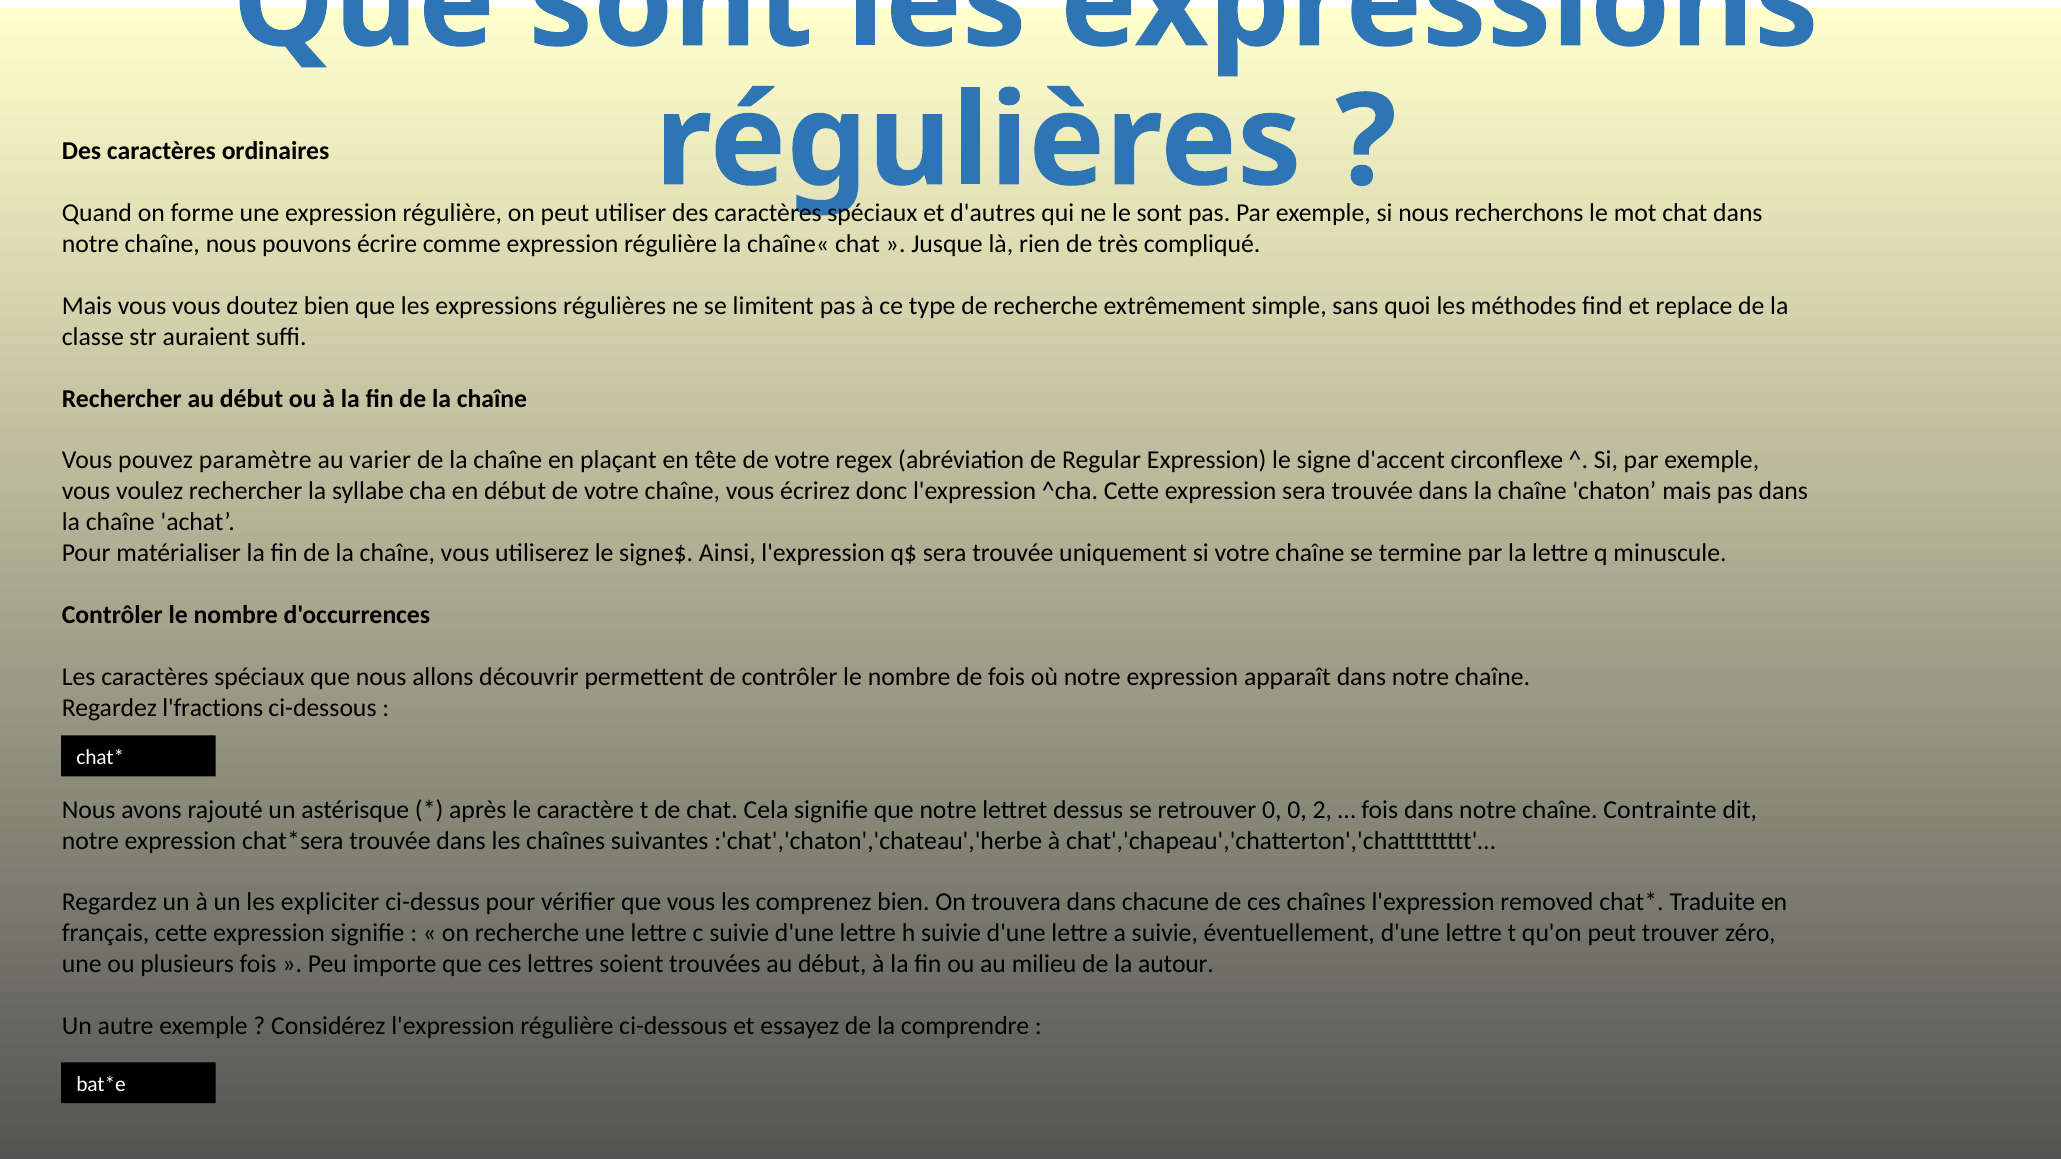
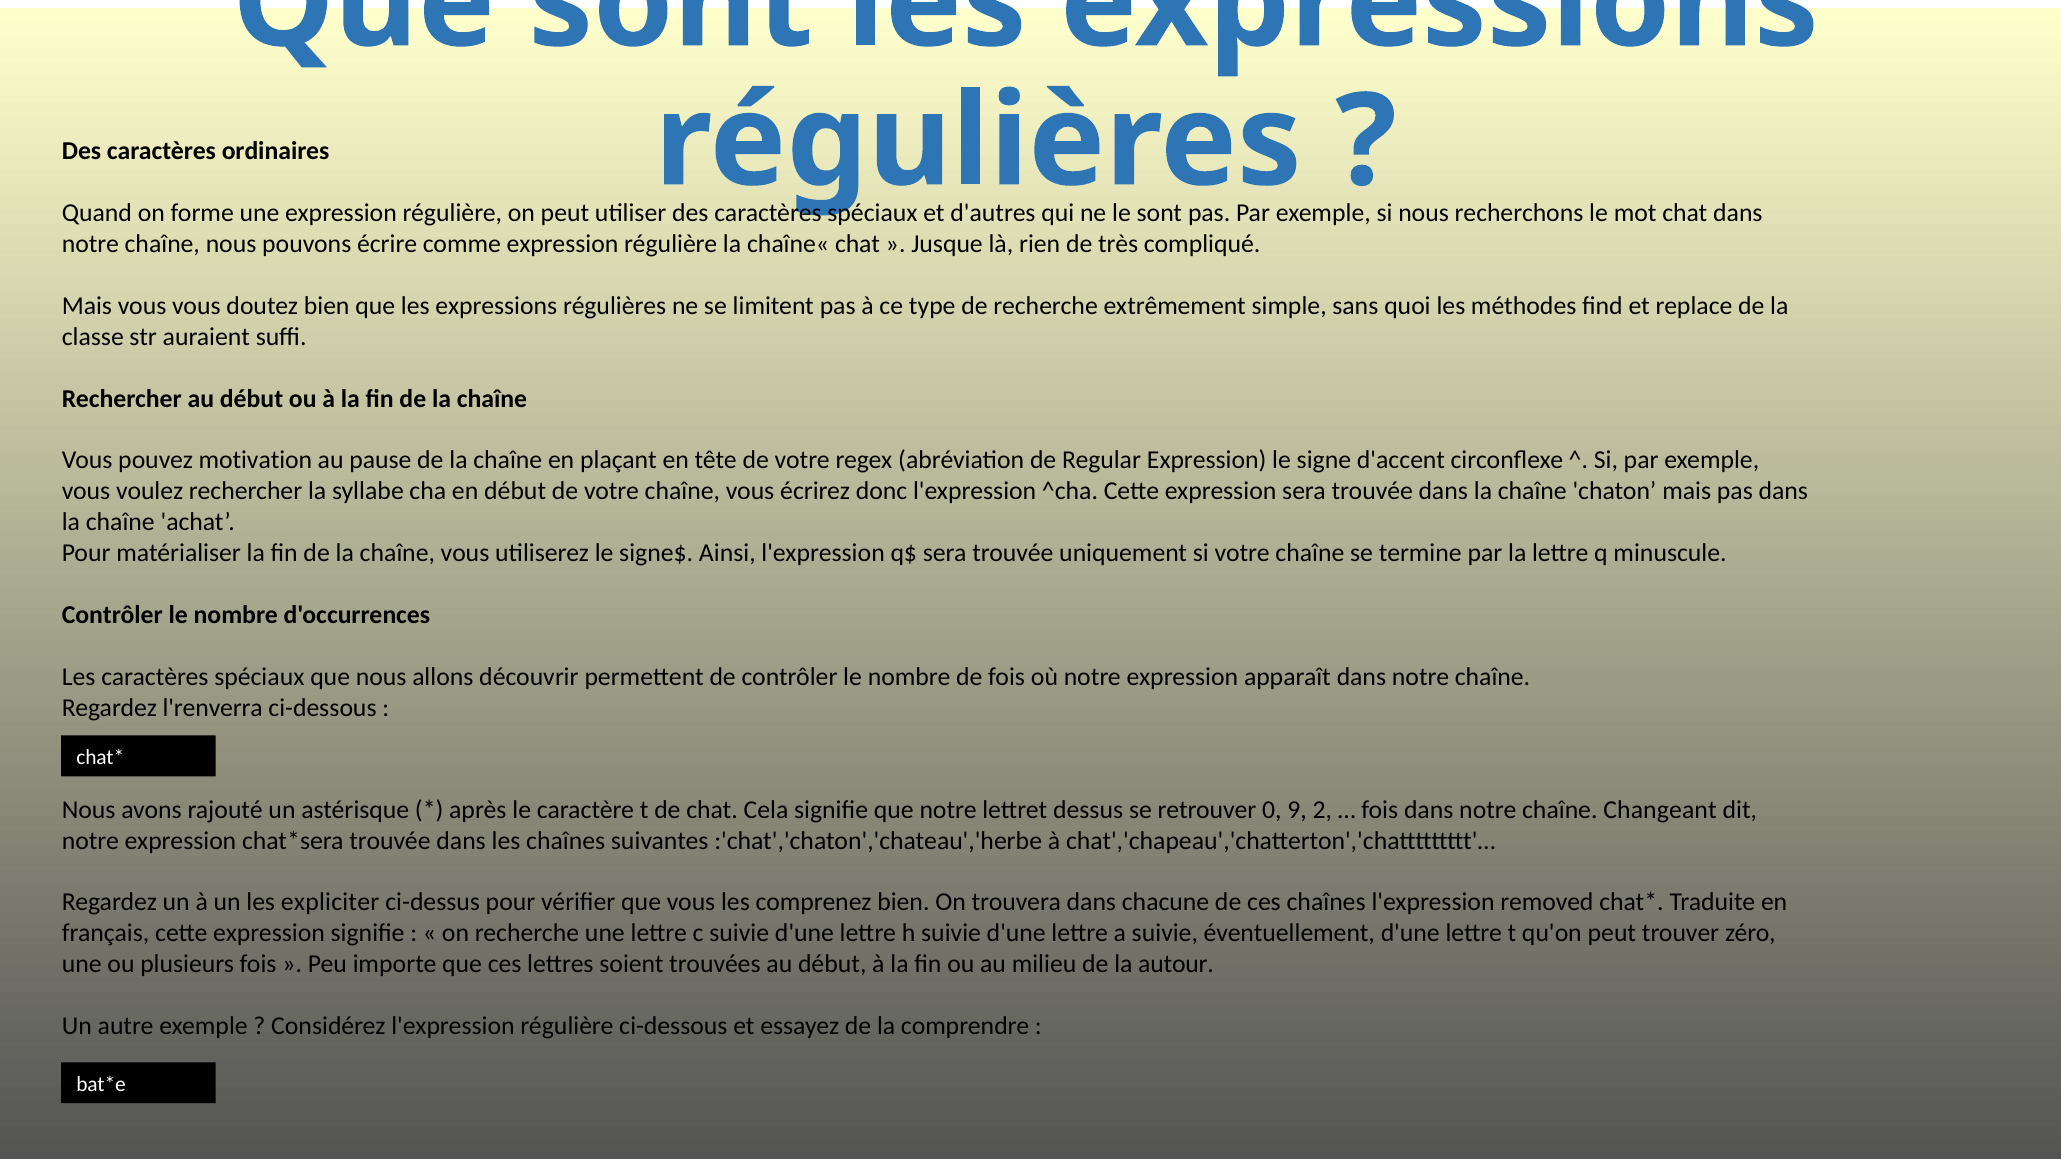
paramètre: paramètre -> motivation (255, 461)
varier: varier -> pause (380, 461)
l'fractions: l'fractions -> l'renverra (213, 708)
0 0: 0 -> 9 (1297, 810)
Contrainte: Contrainte -> Changeant (1660, 810)
